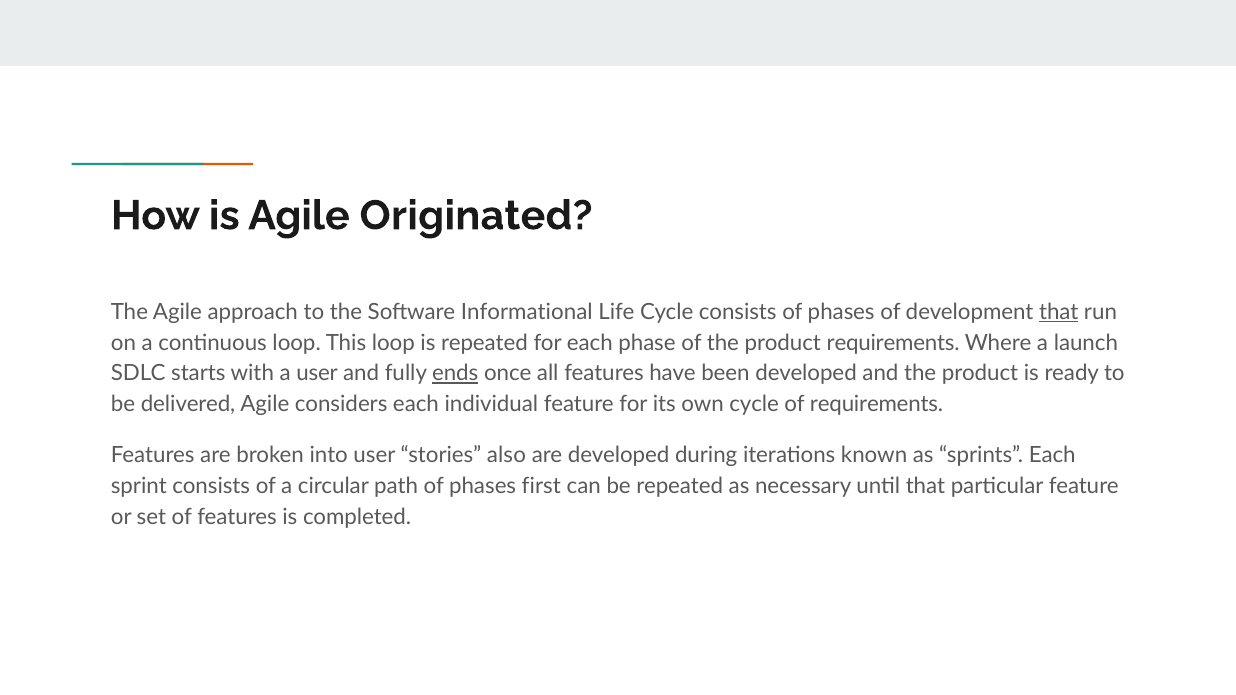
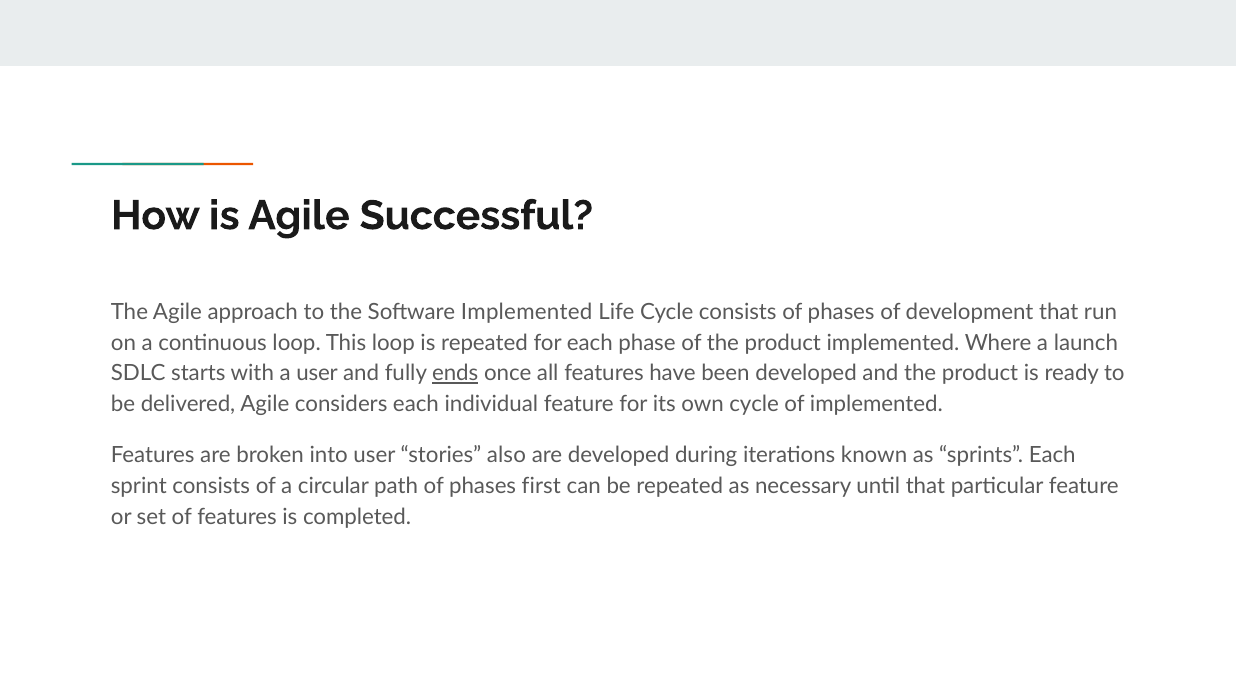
Originated: Originated -> Successful (476, 216)
Software Informational: Informational -> Implemented (527, 312)
that underline: present -> none (1059, 312)
product requirements: requirements -> implemented (893, 343)
of requirements: requirements -> implemented (876, 404)
